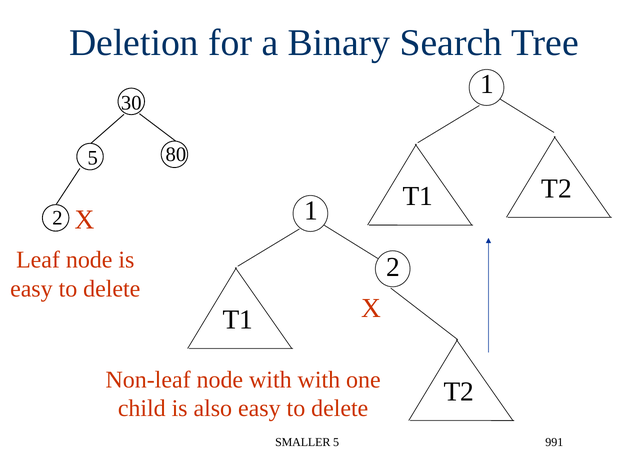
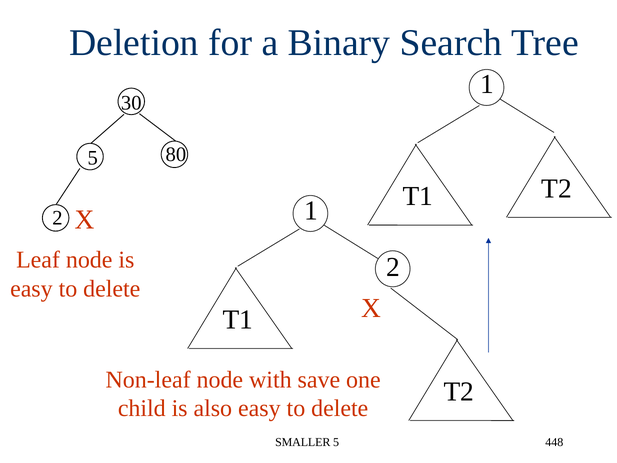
with with: with -> save (319, 380)
991: 991 -> 448 (554, 442)
